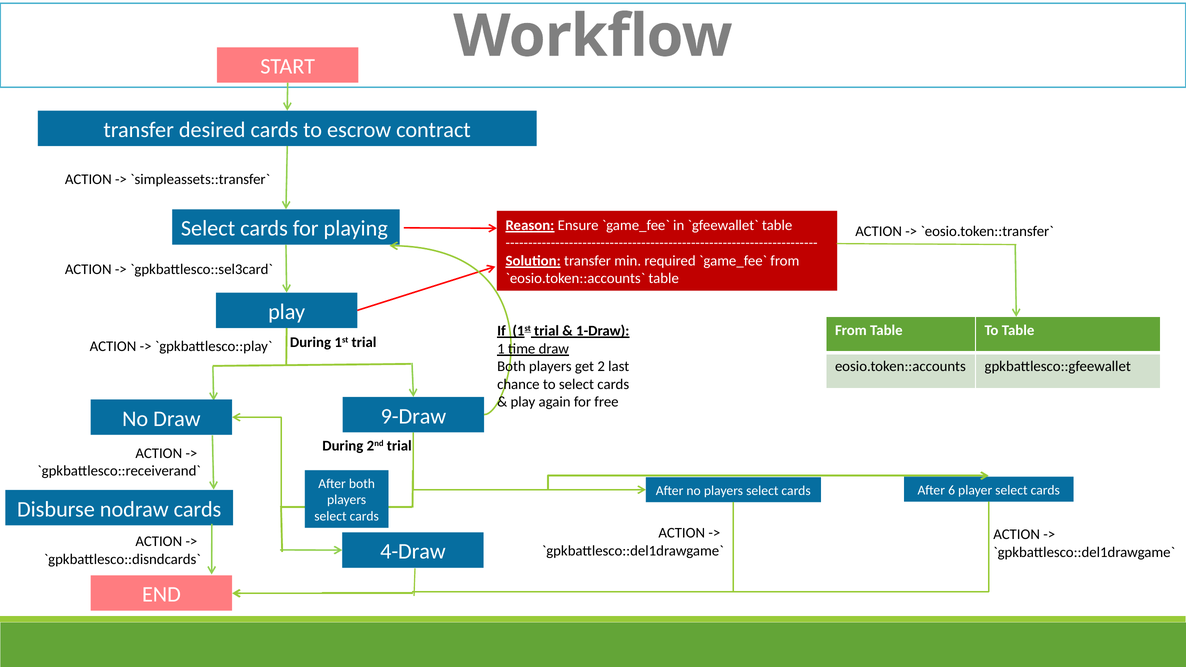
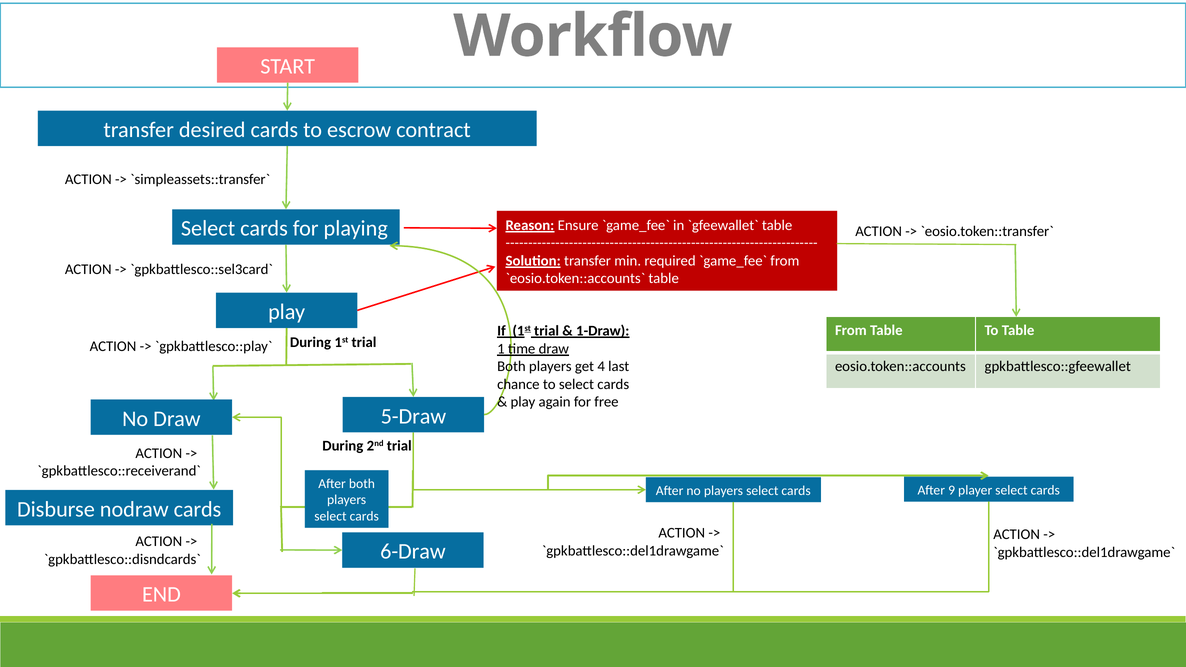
2: 2 -> 4 (601, 367)
9-Draw: 9-Draw -> 5-Draw (413, 416)
6: 6 -> 9 (952, 490)
4-Draw: 4-Draw -> 6-Draw (413, 552)
